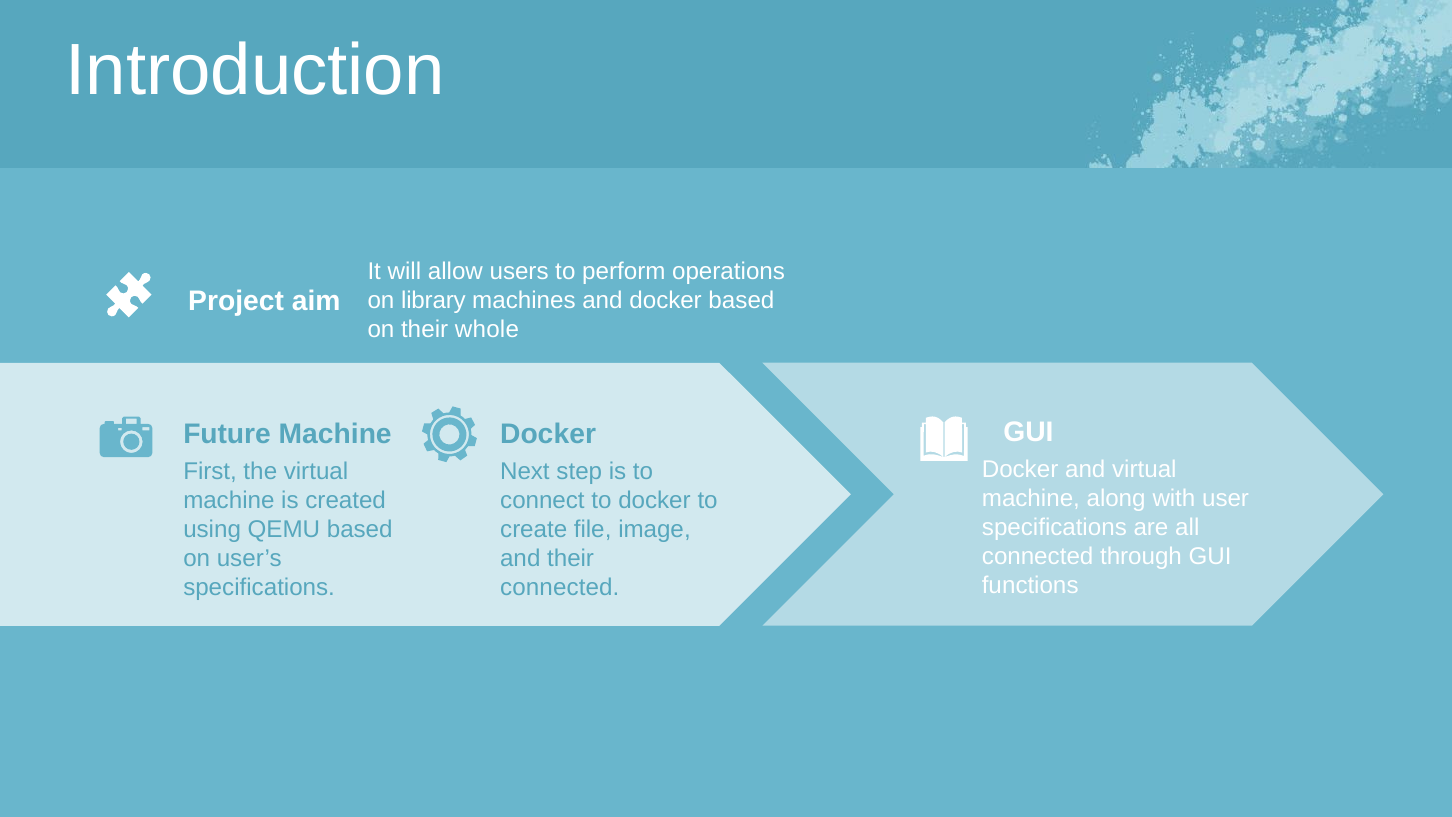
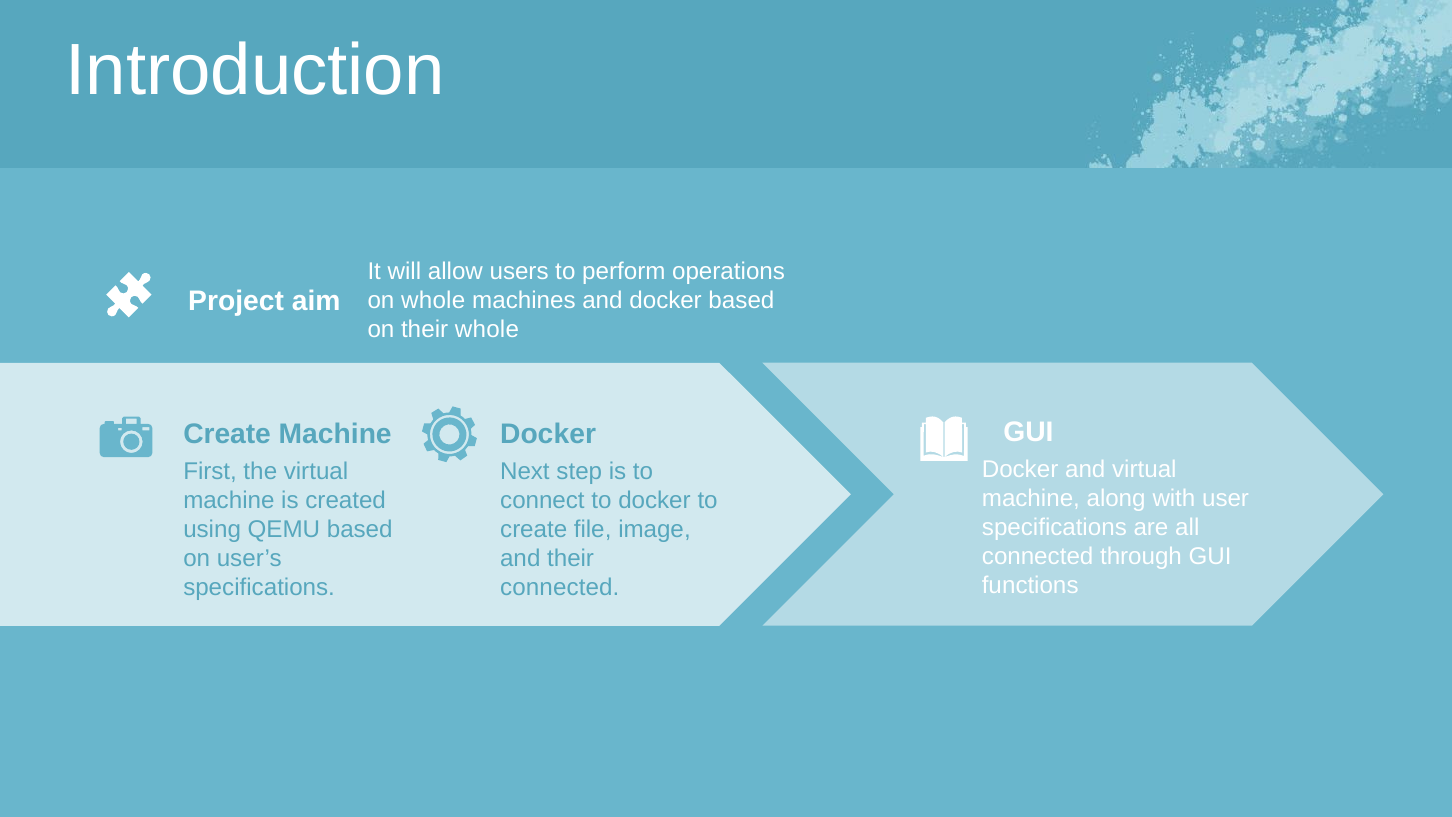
on library: library -> whole (433, 301)
Future: Future -> Create (227, 434)
